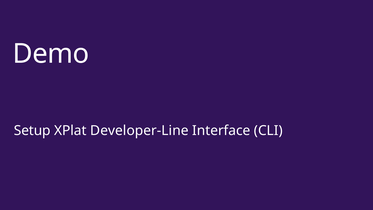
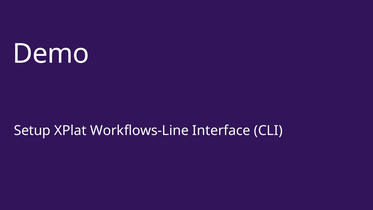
Developer-Line: Developer-Line -> Workflows-Line (139, 130)
